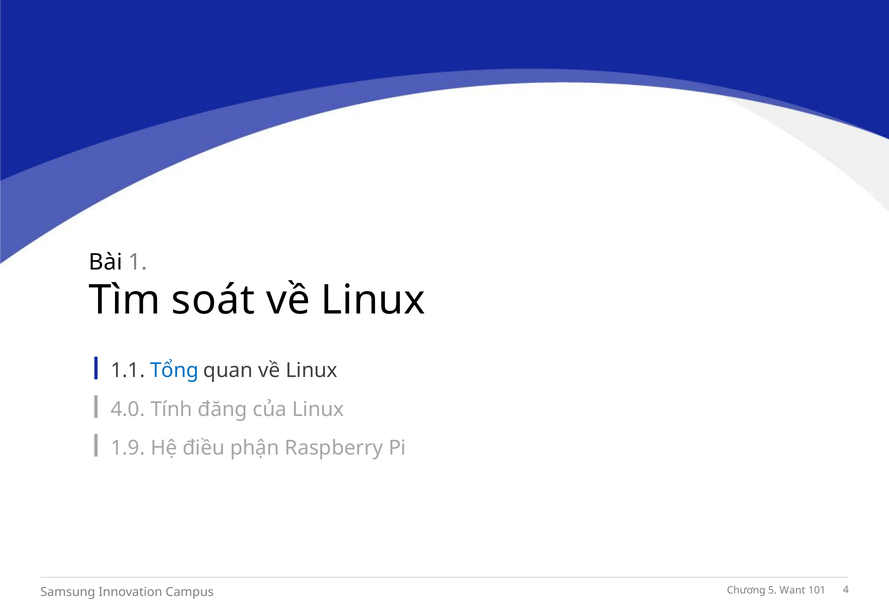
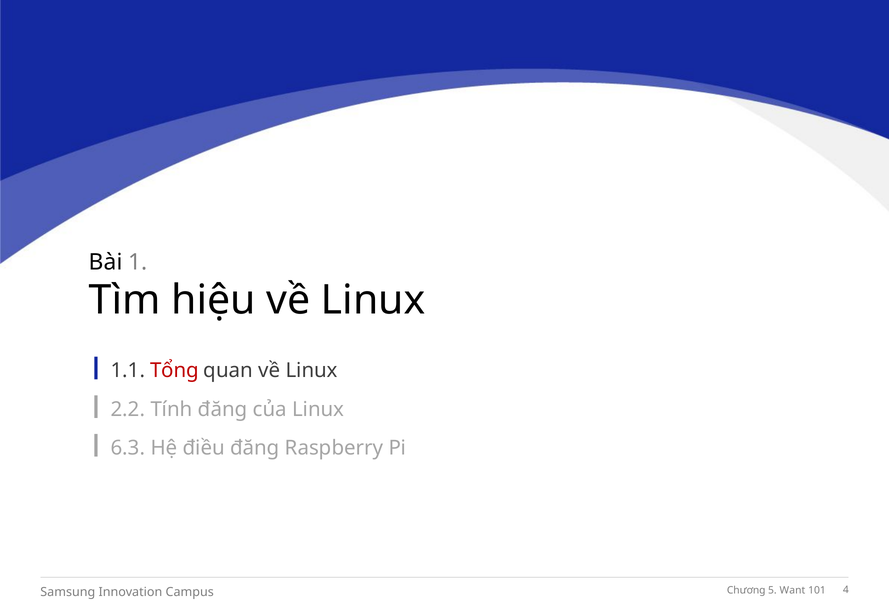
soát: soát -> hiệu (213, 300)
Tổng colour: blue -> red (174, 371)
4.0: 4.0 -> 2.2 (128, 409)
1.9: 1.9 -> 6.3 (128, 448)
điều phận: phận -> đăng (255, 448)
